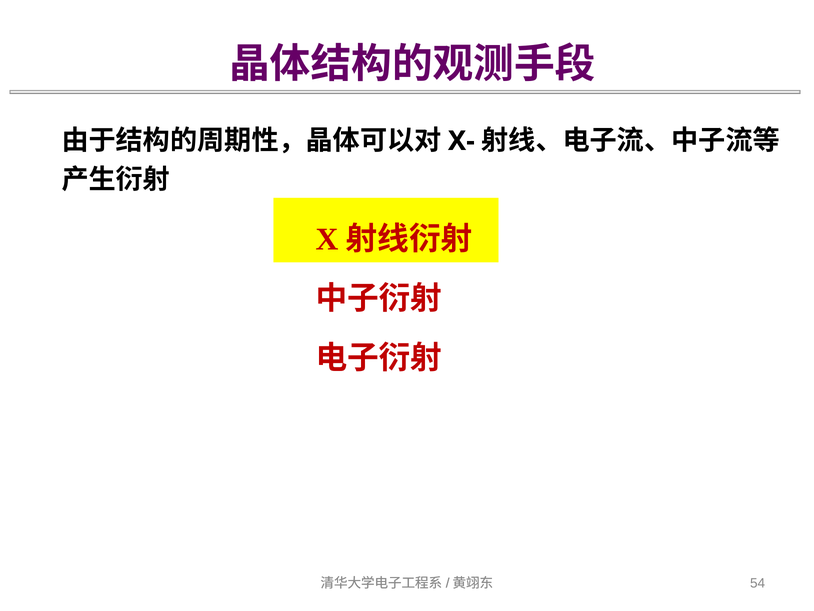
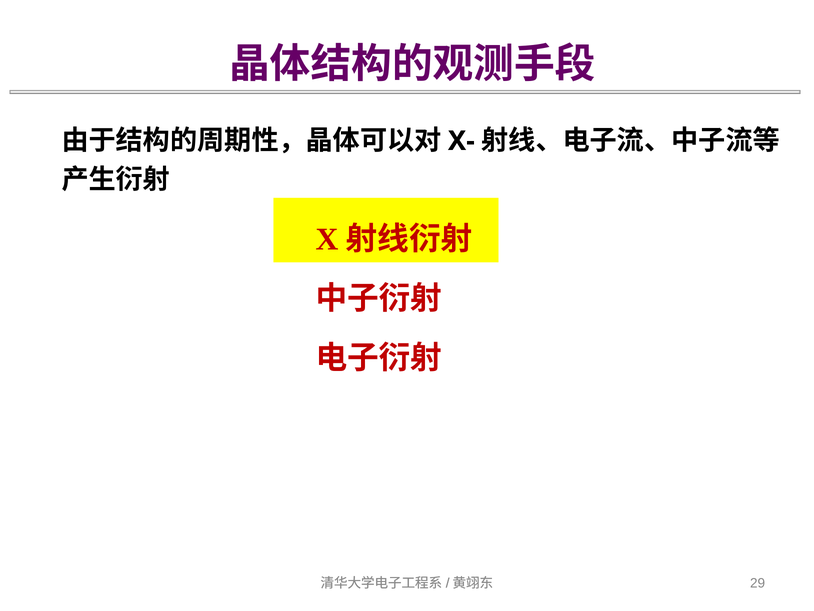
54: 54 -> 29 (758, 583)
